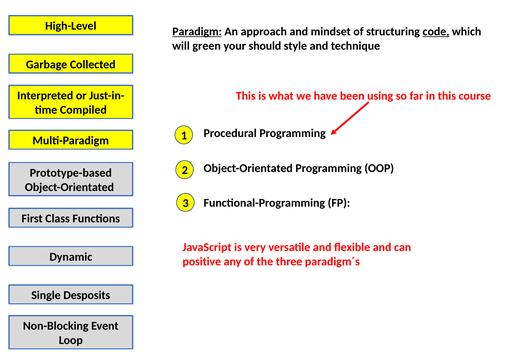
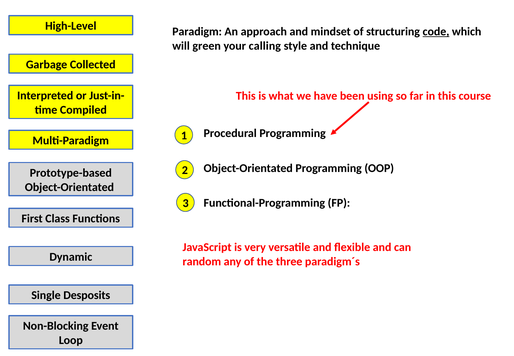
Paradigm underline: present -> none (197, 32)
should: should -> calling (265, 46)
positive: positive -> random (202, 261)
